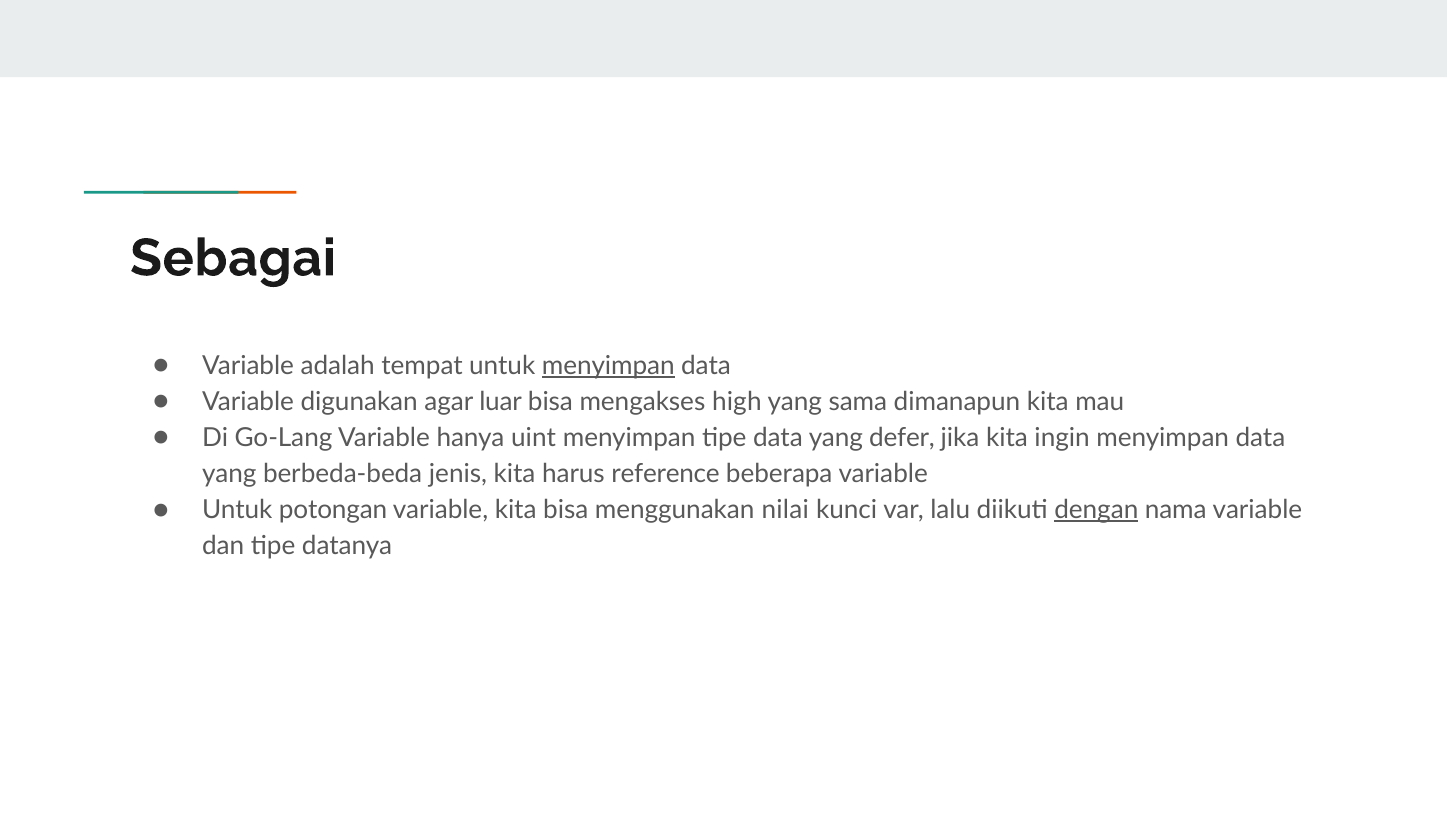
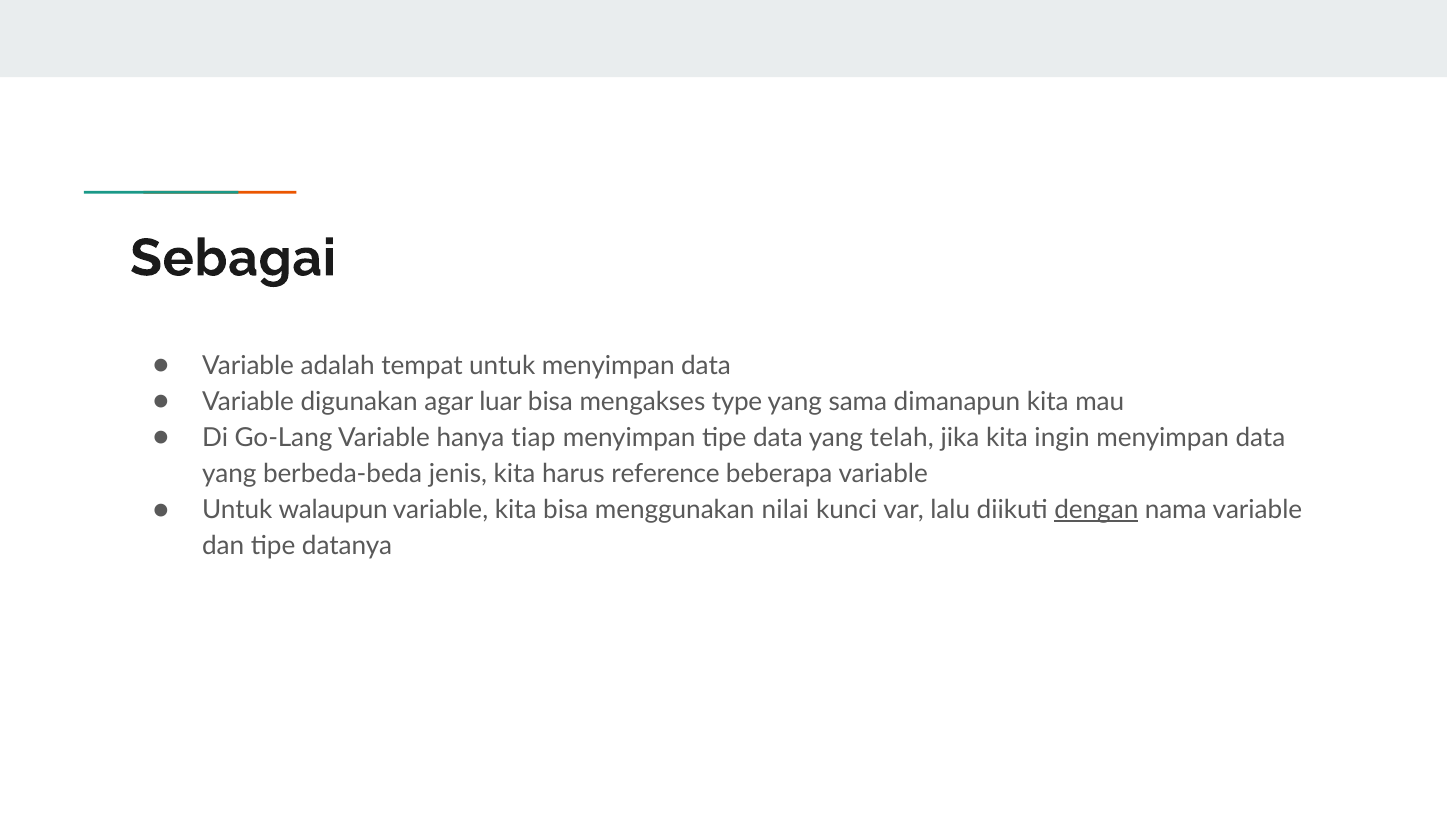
menyimpan underline: present -> none (608, 366)
high: high -> type (737, 402)
uint: uint -> tiap (533, 438)
defer: defer -> telah (902, 438)
potongan: potongan -> walaupun (333, 510)
